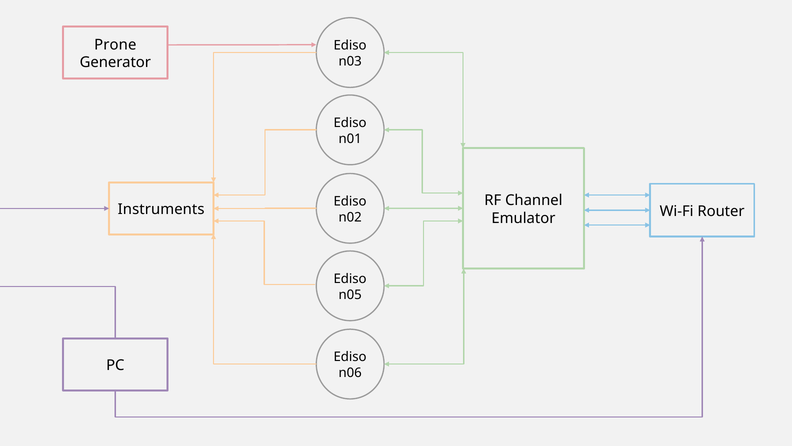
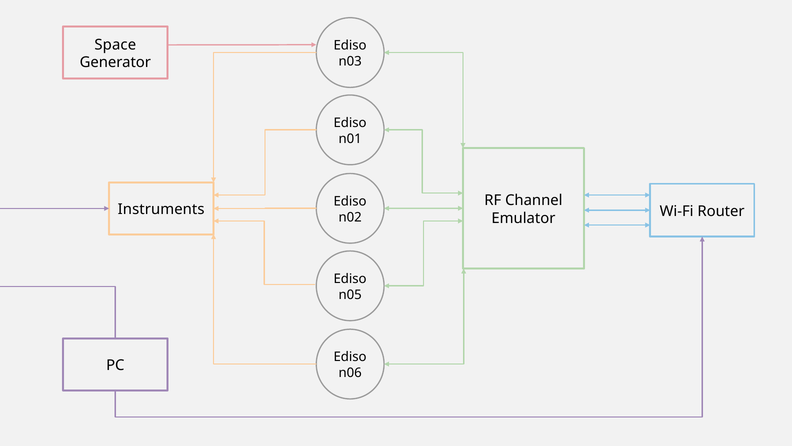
Prone: Prone -> Space (115, 45)
